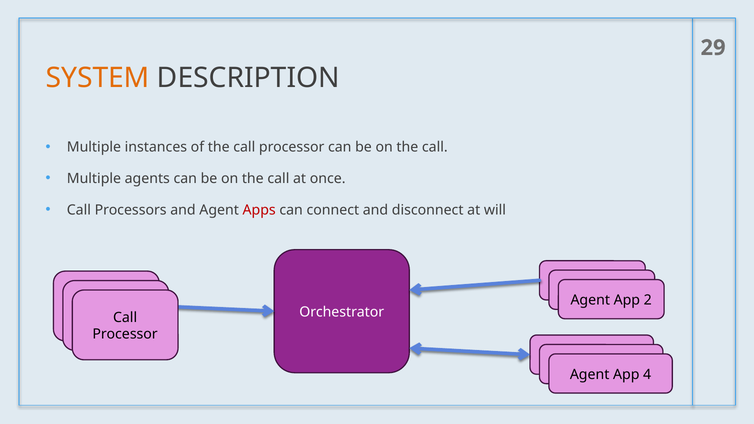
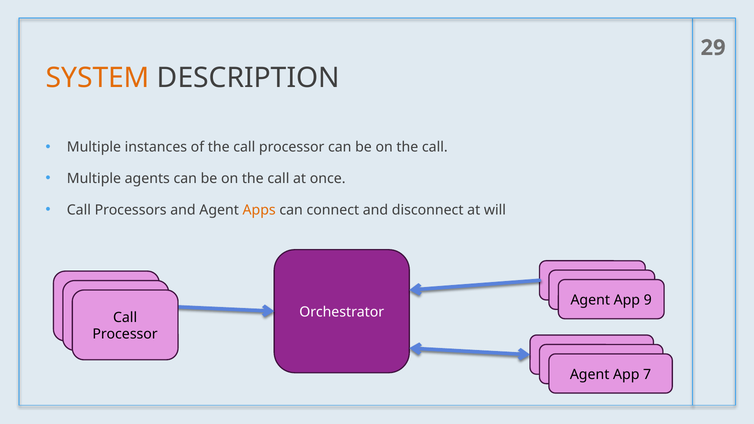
Apps colour: red -> orange (259, 210)
2: 2 -> 9 (648, 300)
4: 4 -> 7 (647, 375)
